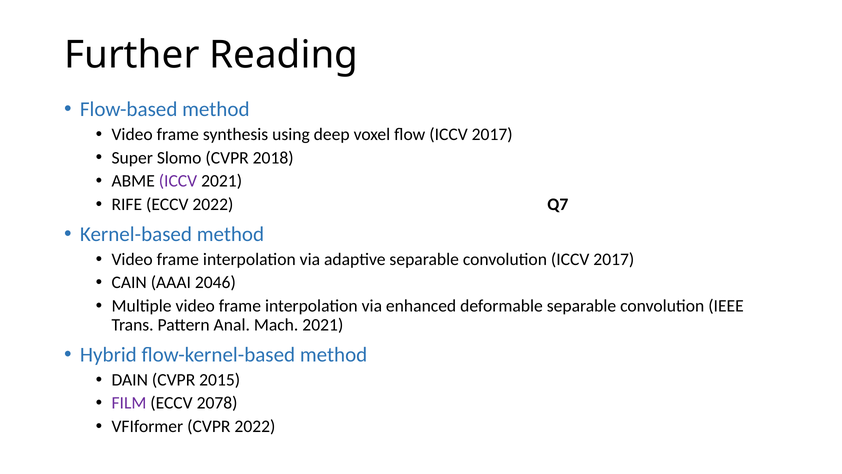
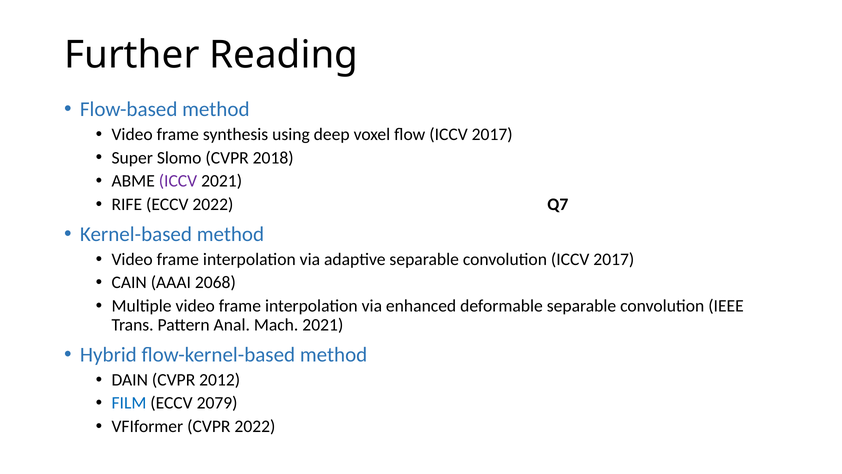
2046: 2046 -> 2068 (215, 282)
2015: 2015 -> 2012 (220, 380)
FILM colour: purple -> blue (129, 403)
2078: 2078 -> 2079 (217, 403)
